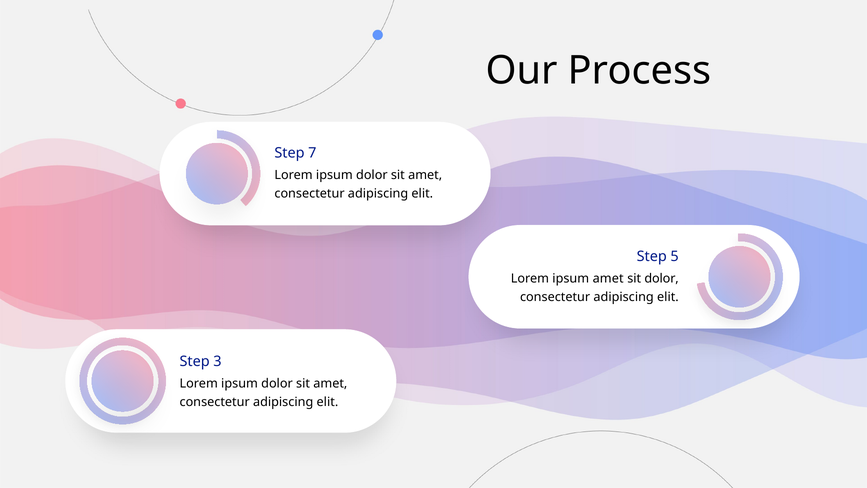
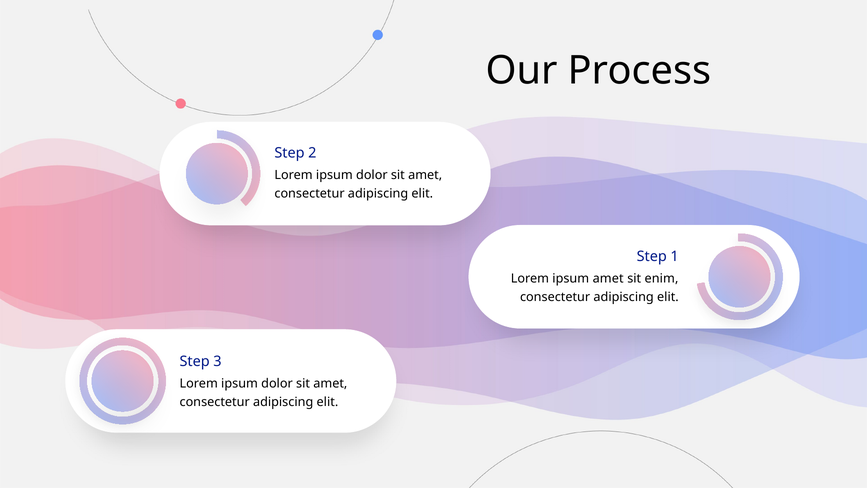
7: 7 -> 2 (312, 153)
5: 5 -> 1 (675, 256)
sit dolor: dolor -> enim (661, 279)
